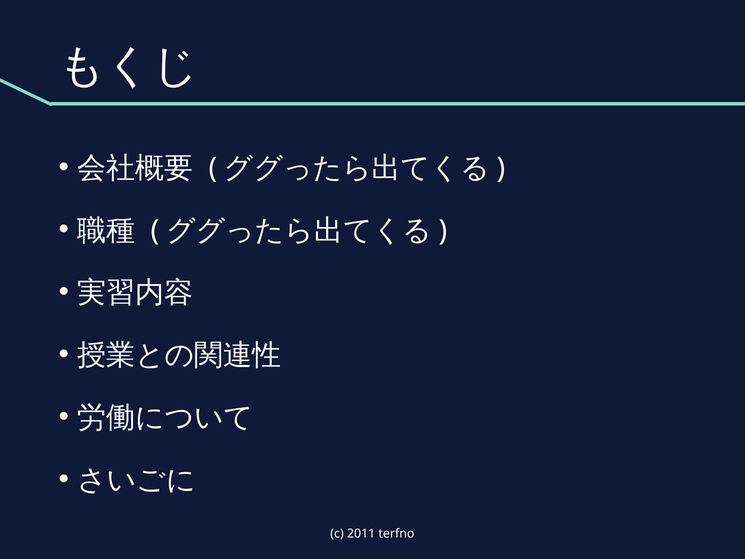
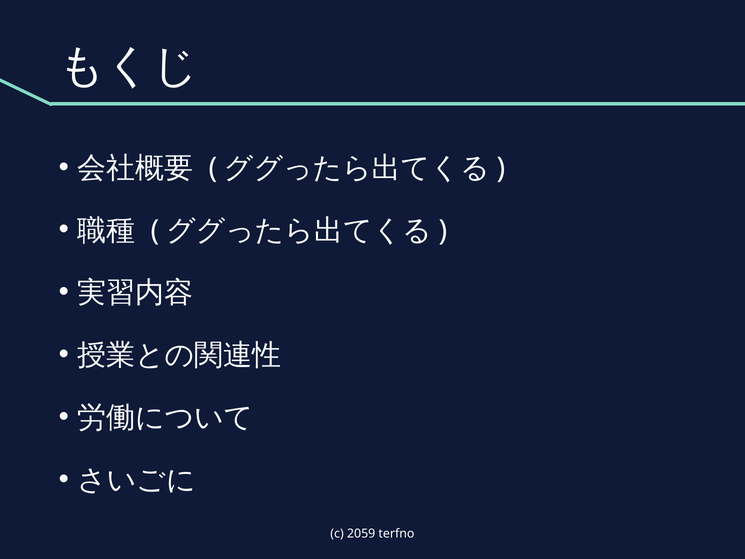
2011: 2011 -> 2059 (361, 534)
